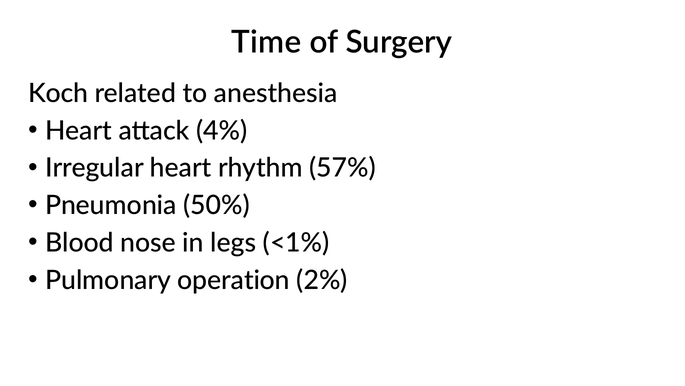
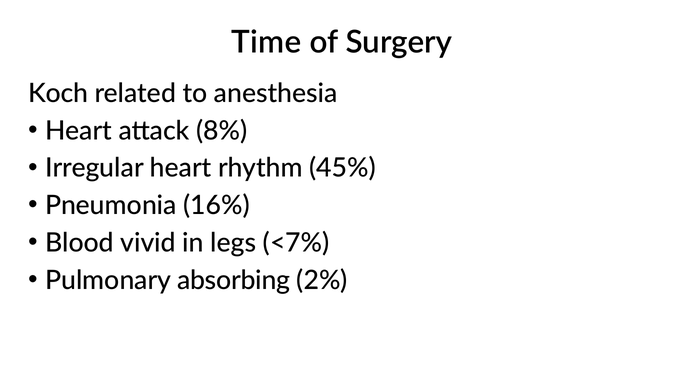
4%: 4% -> 8% (222, 131)
57%: 57% -> 45% (343, 168)
50%: 50% -> 16% (217, 205)
nose: nose -> vivid (148, 243)
<1%: <1% -> <7% (296, 243)
operation: operation -> absorbing (234, 280)
